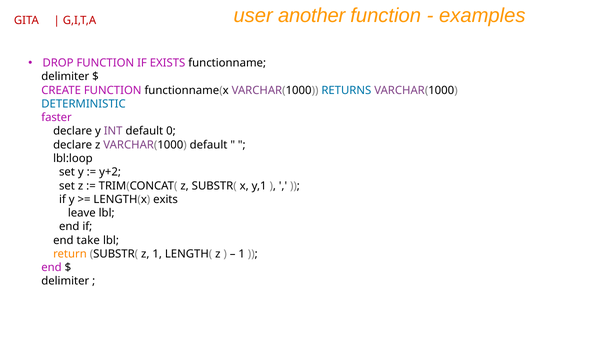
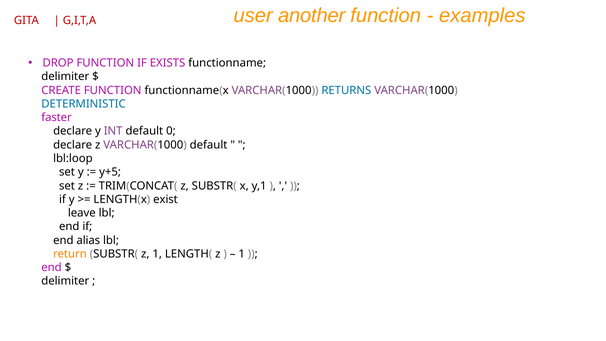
y+2: y+2 -> y+5 (110, 172)
exits: exits -> exist (166, 199)
take: take -> alias (88, 240)
